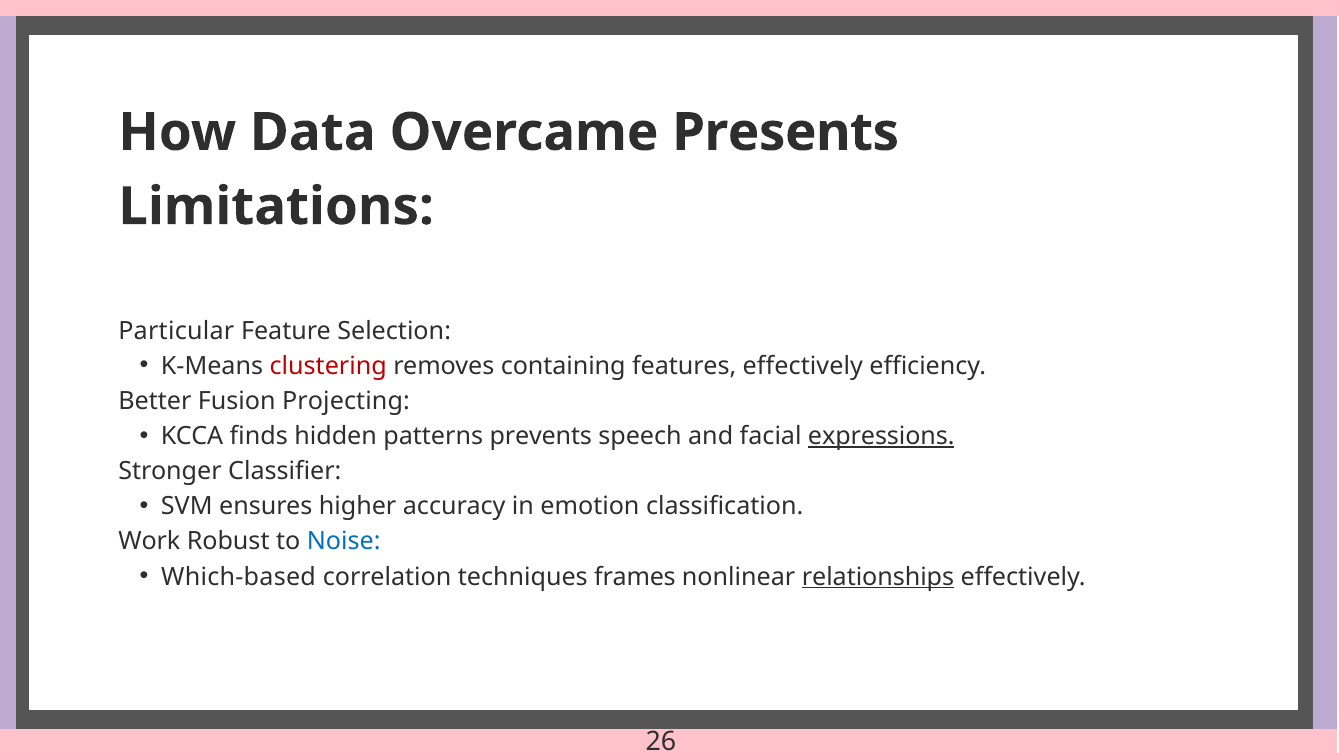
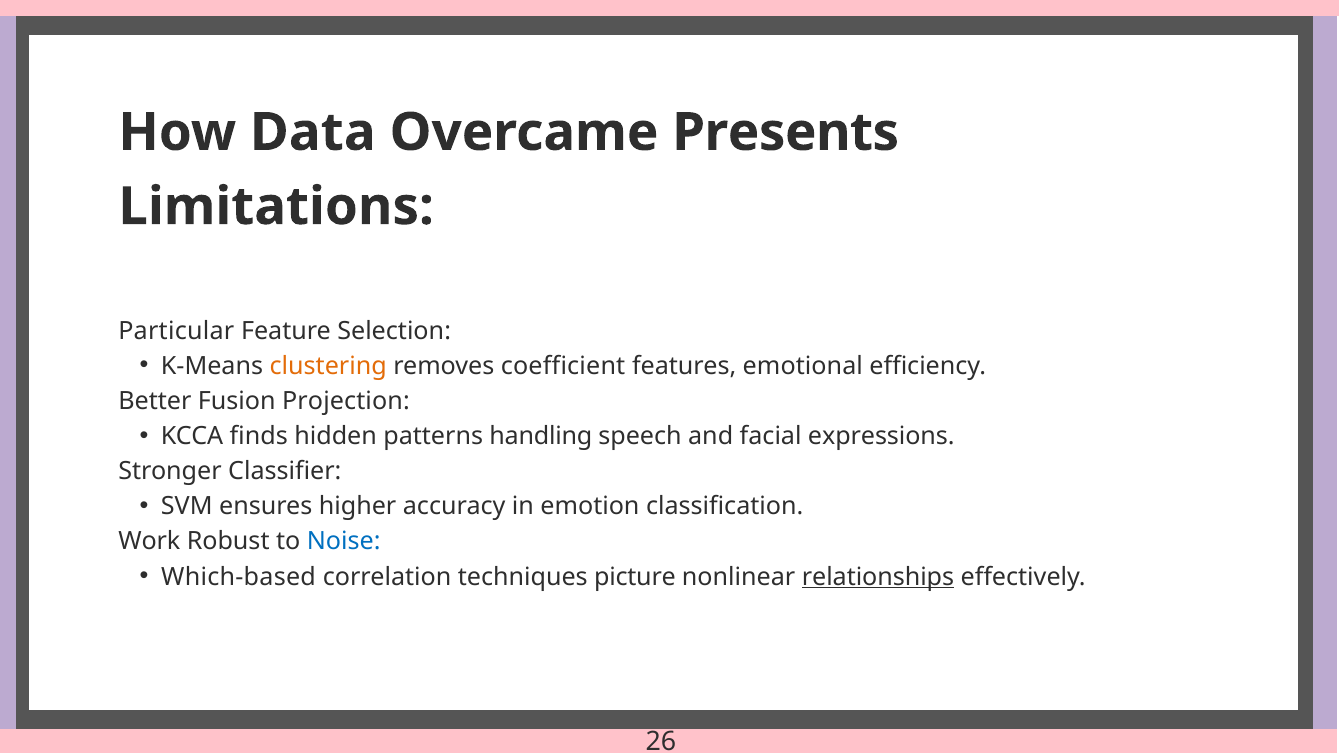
clustering colour: red -> orange (328, 366)
containing: containing -> coefficient (563, 366)
features effectively: effectively -> emotional (803, 366)
Projecting: Projecting -> Projection (346, 401)
prevents: prevents -> handling (541, 436)
expressions underline: present -> none (881, 436)
frames: frames -> picture (635, 577)
